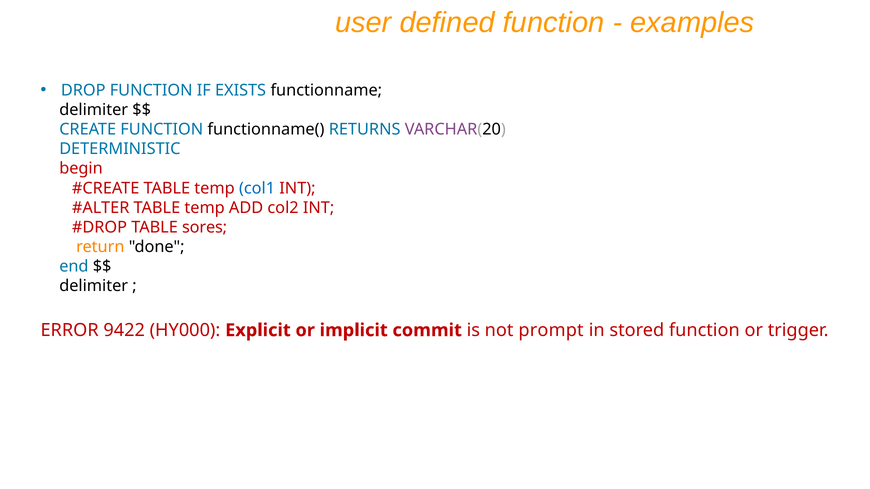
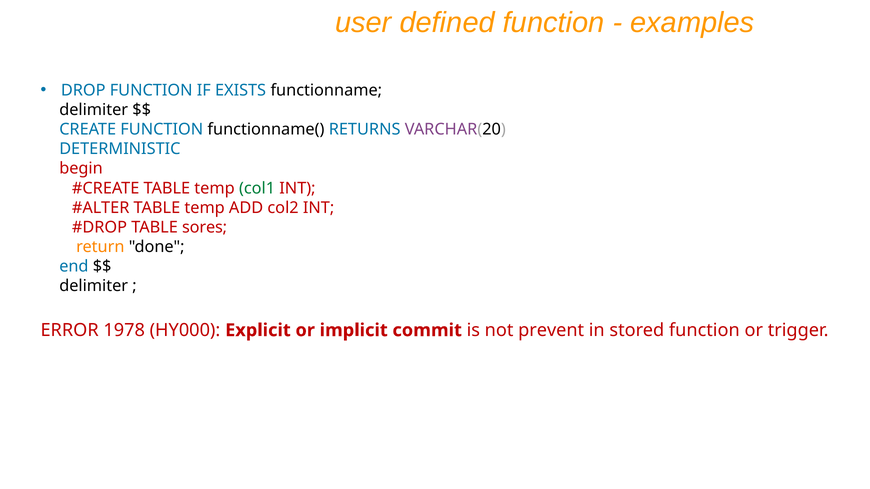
col1 colour: blue -> green (257, 188)
9422: 9422 -> 1978 (124, 330)
prompt: prompt -> prevent (551, 330)
